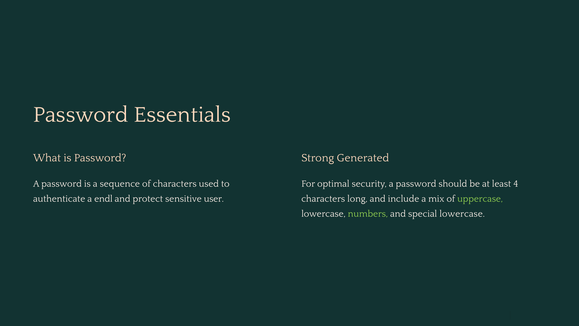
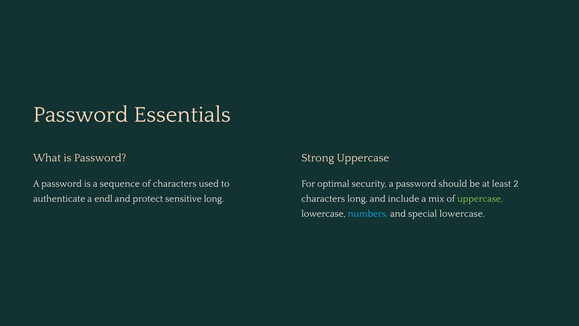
Strong Generated: Generated -> Uppercase (363, 158)
4: 4 -> 2 (516, 183)
sensitive user: user -> long (214, 199)
numbers colour: light green -> light blue (368, 214)
